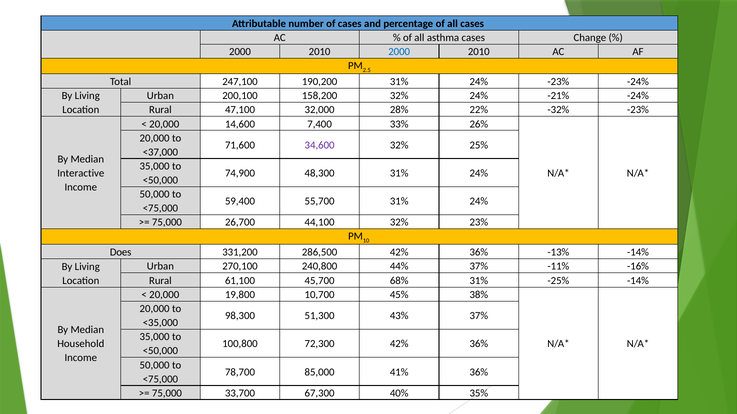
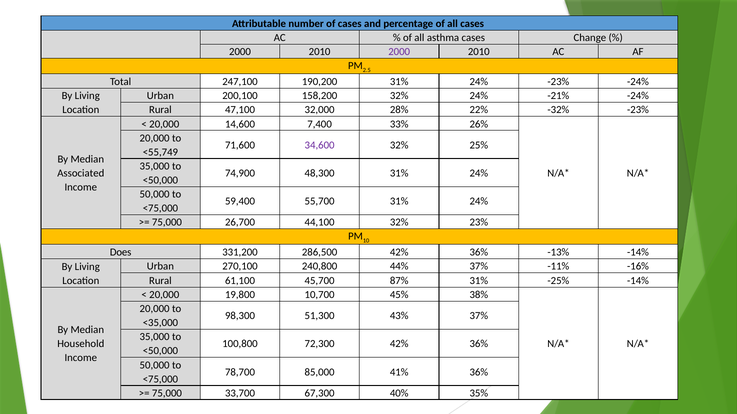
2000 colour: blue -> purple (399, 52)
<37,000: <37,000 -> <55,749 (160, 152)
Interactive: Interactive -> Associated (81, 173)
68%: 68% -> 87% (399, 281)
